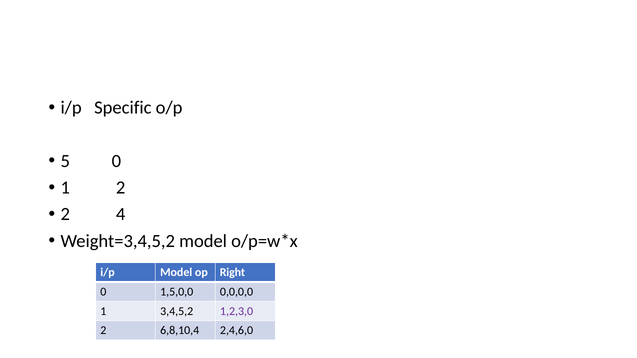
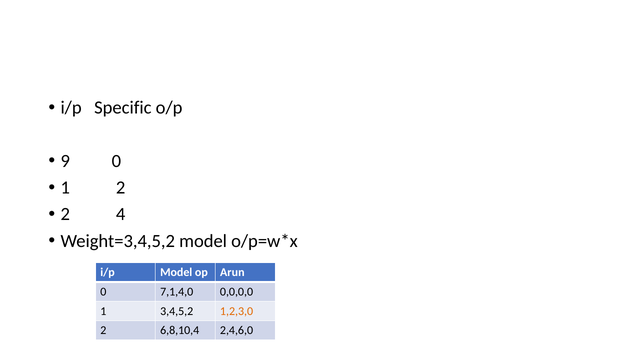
5: 5 -> 9 (65, 161)
Right: Right -> Arun (232, 273)
1,5,0,0: 1,5,0,0 -> 7,1,4,0 (177, 292)
1,2,3,0 colour: purple -> orange (237, 311)
